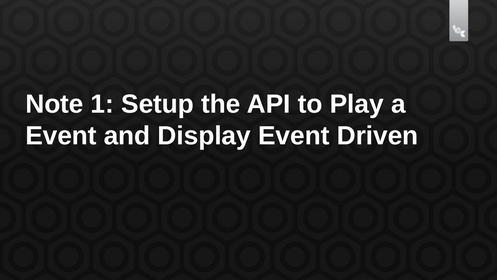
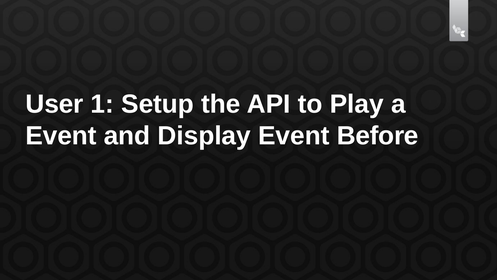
Note: Note -> User (55, 104)
Driven: Driven -> Before (378, 135)
